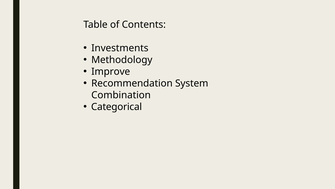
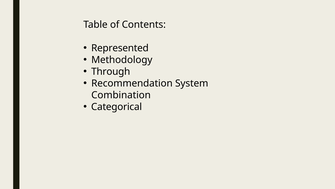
Investments: Investments -> Represented (120, 48)
Improve: Improve -> Through (111, 71)
